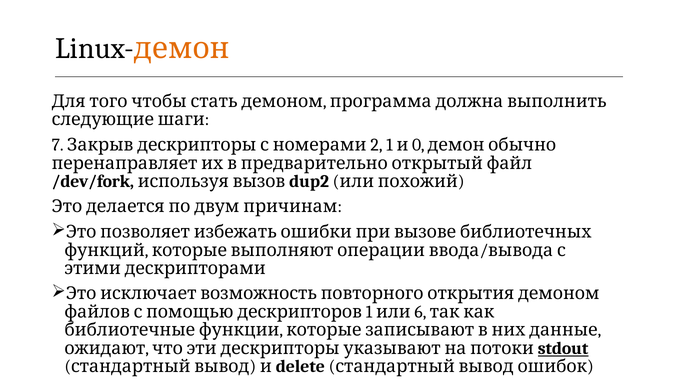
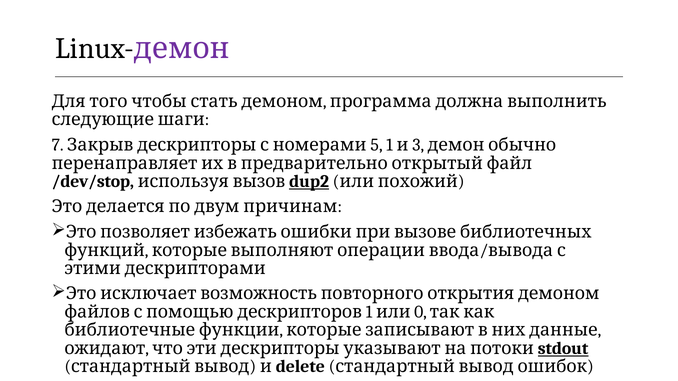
демон colour: orange -> purple (182, 48)
2: 2 -> 5 (377, 145)
0: 0 -> 3 (418, 145)
/dev/fork: /dev/fork -> /dev/stop (93, 182)
dup2 underline: none -> present (309, 182)
6: 6 -> 0 (421, 312)
